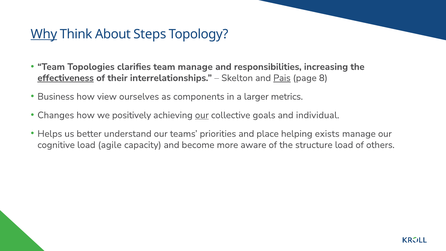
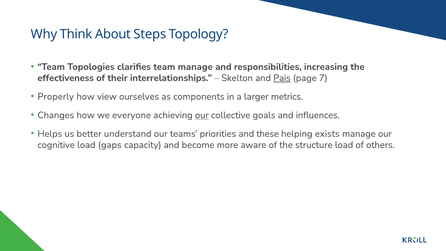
Why underline: present -> none (44, 34)
effectiveness underline: present -> none (66, 78)
8: 8 -> 7 (323, 78)
Business: Business -> Properly (56, 97)
positively: positively -> everyone (132, 115)
individual: individual -> influences (318, 115)
place: place -> these (268, 134)
agile: agile -> gaps (110, 145)
